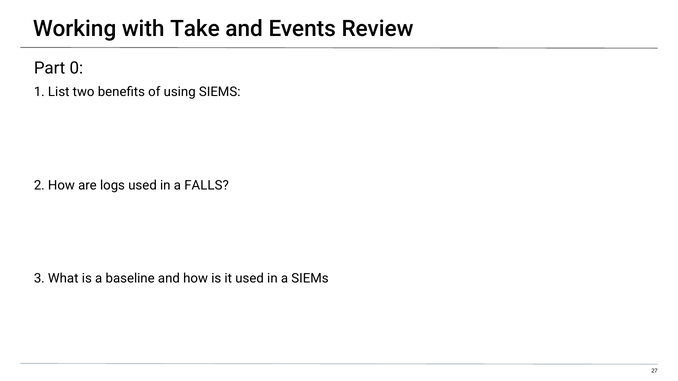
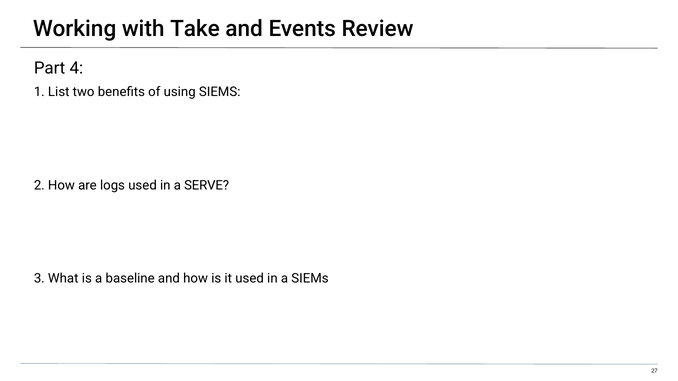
0: 0 -> 4 (76, 68)
FALLS: FALLS -> SERVE (207, 185)
